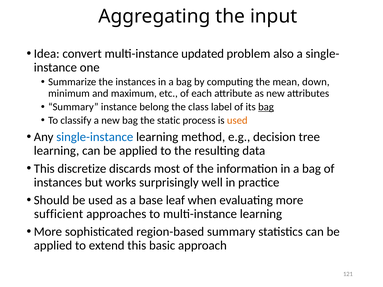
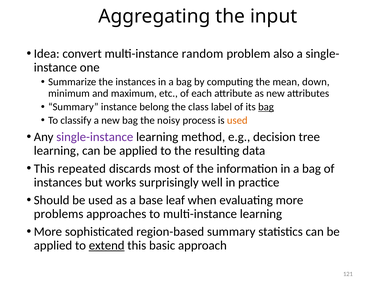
updated: updated -> random (202, 54)
static: static -> noisy (169, 121)
single-instance colour: blue -> purple (95, 137)
discretize: discretize -> repeated (82, 169)
sufficient: sufficient -> problems (59, 214)
extend underline: none -> present (107, 246)
